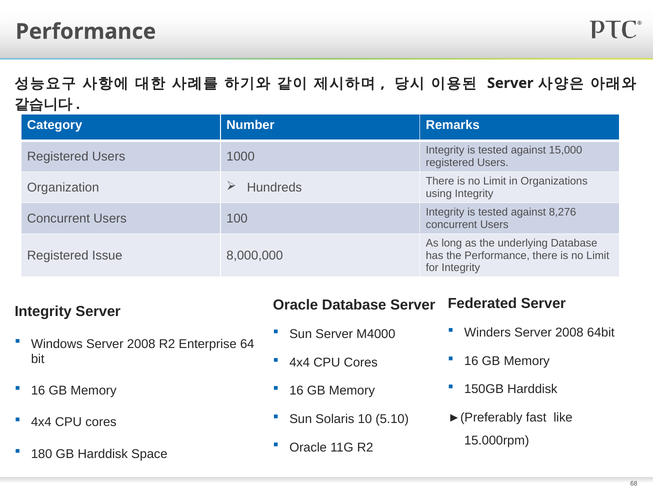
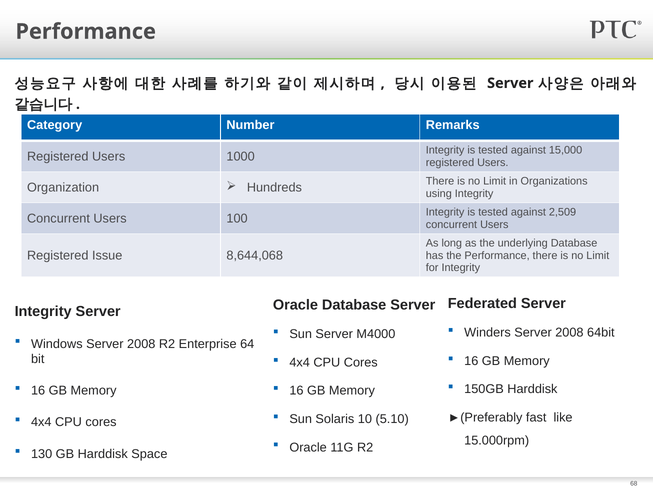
8,276: 8,276 -> 2,509 (563, 212)
8,000,000: 8,000,000 -> 8,644,068 (255, 255)
180: 180 -> 130 (42, 454)
